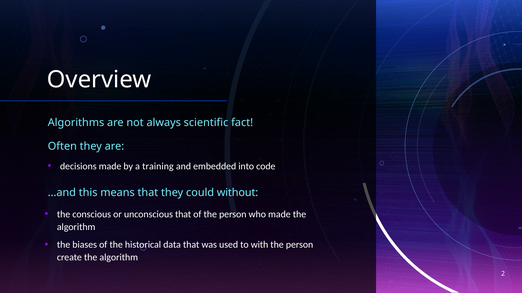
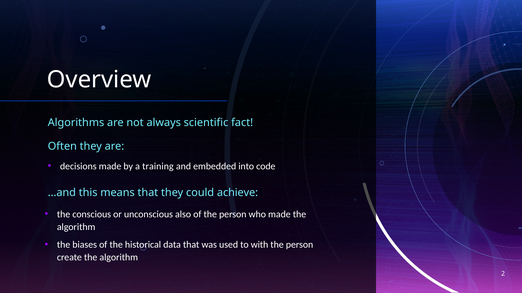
without: without -> achieve (238, 193)
unconscious that: that -> also (183, 215)
